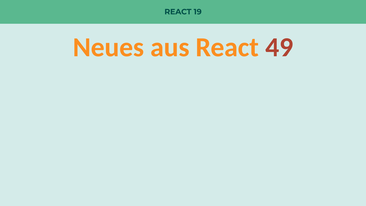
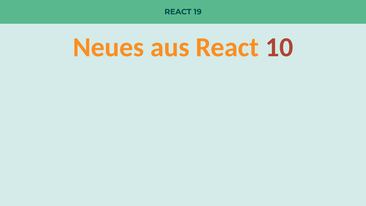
49: 49 -> 10 (279, 47)
